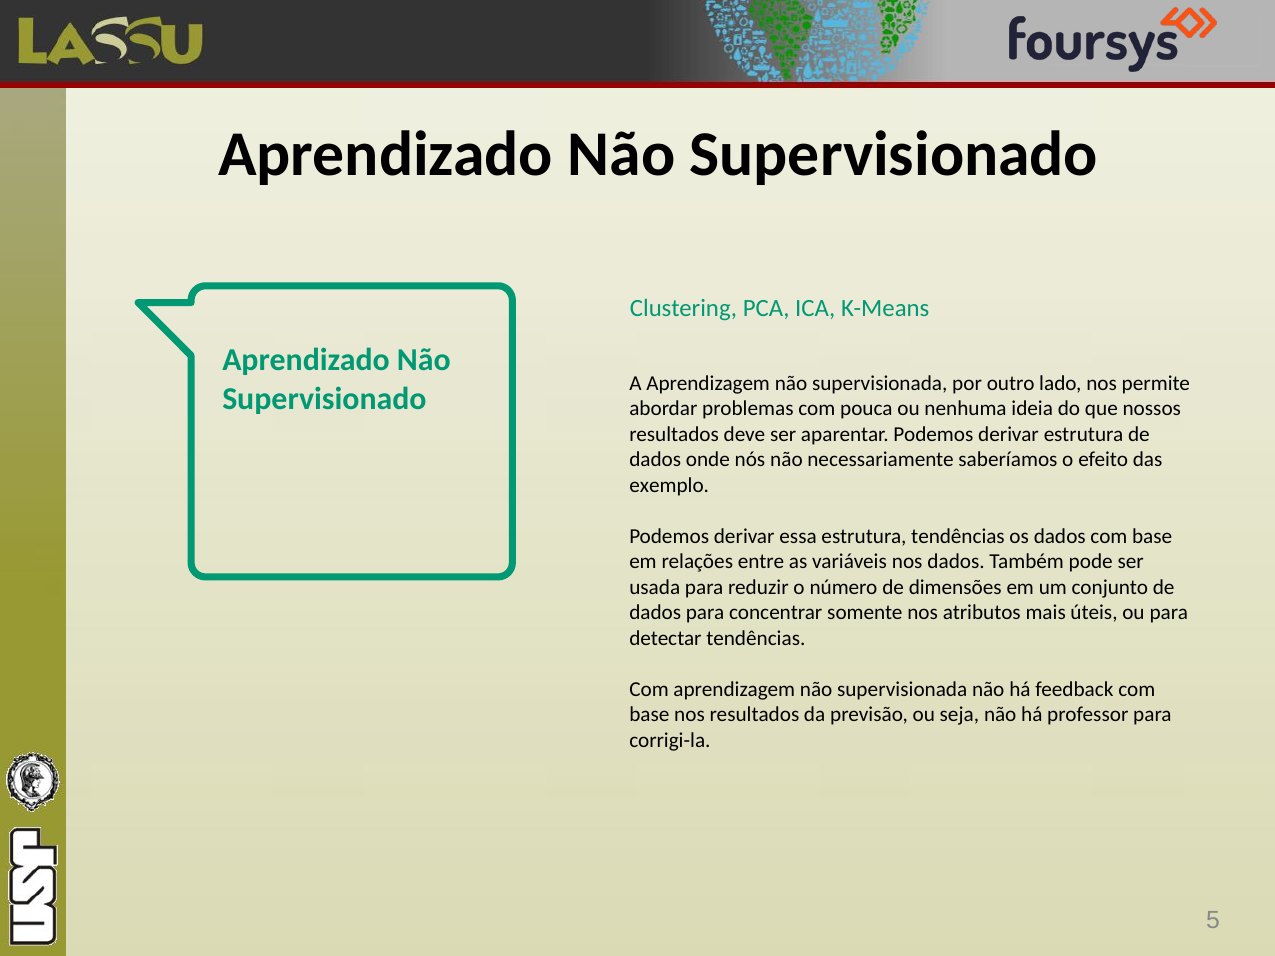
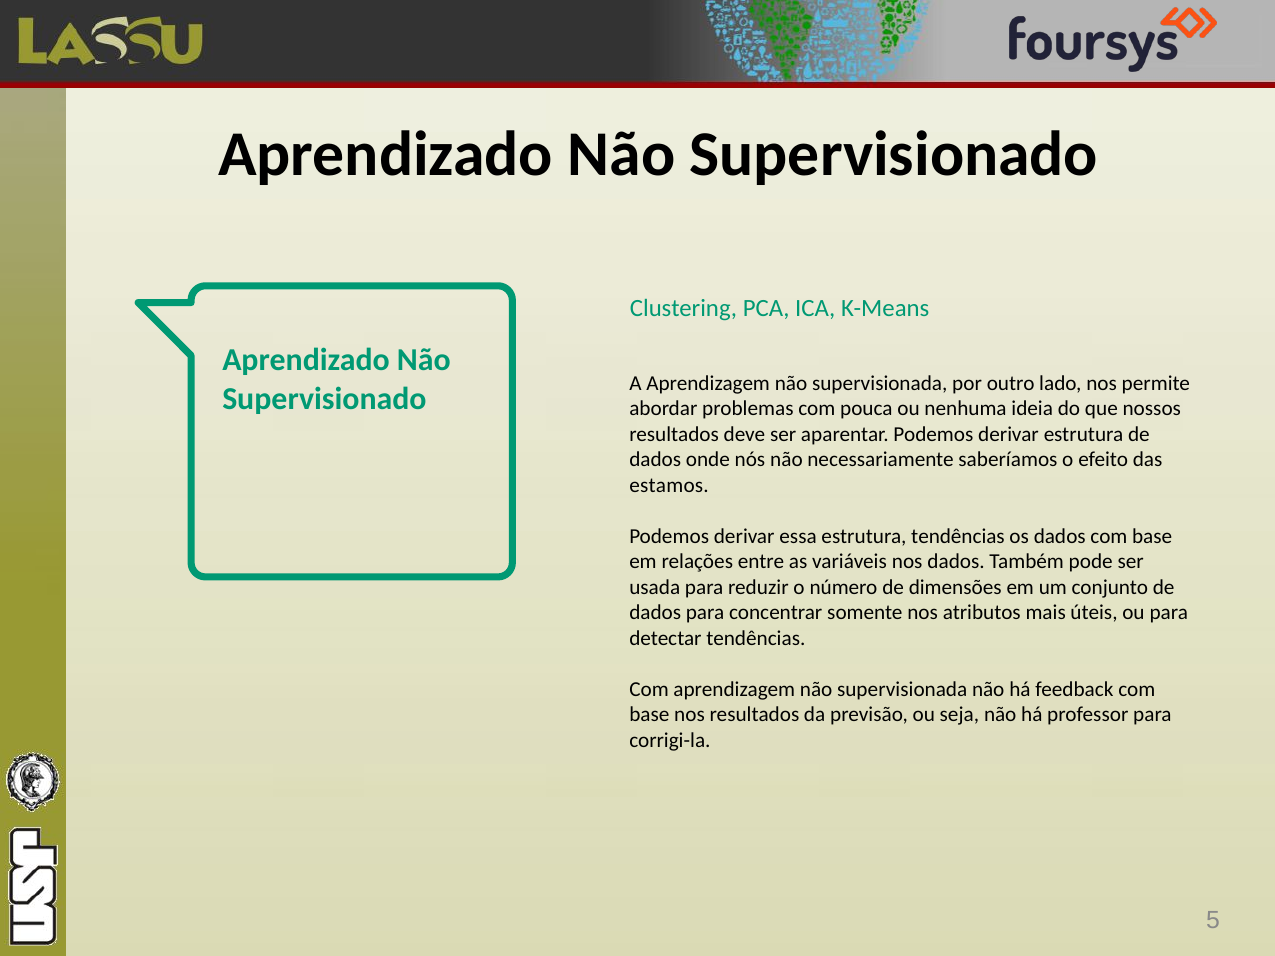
exemplo: exemplo -> estamos (669, 485)
